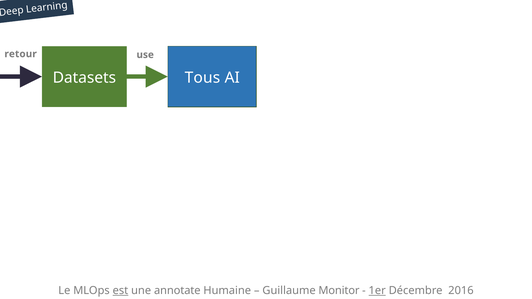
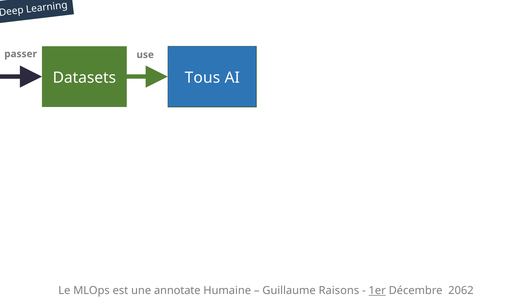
retour: retour -> passer (21, 54)
est underline: present -> none (120, 291)
Monitor: Monitor -> Raisons (339, 291)
2016: 2016 -> 2062 (461, 291)
